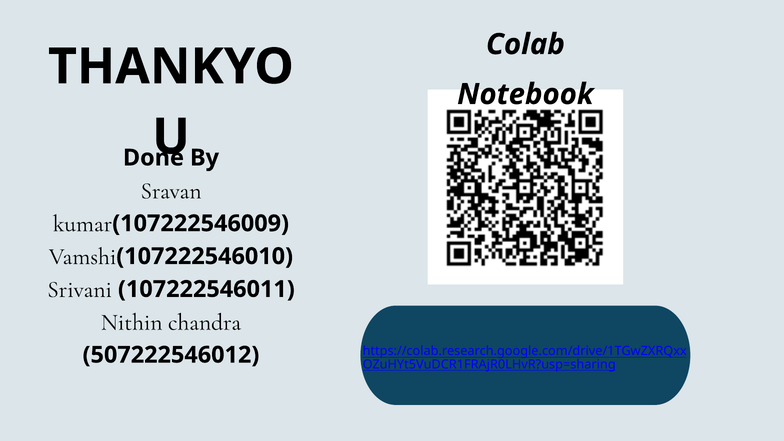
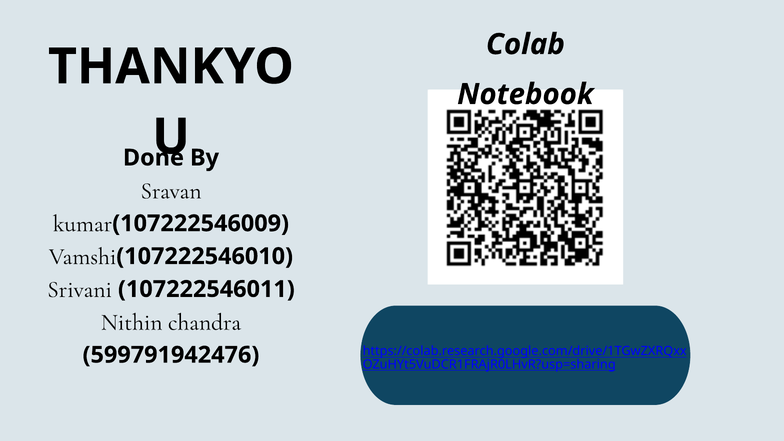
507222546012: 507222546012 -> 599791942476 (171, 355)
